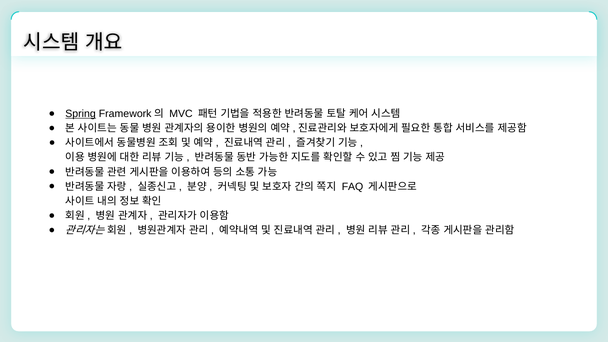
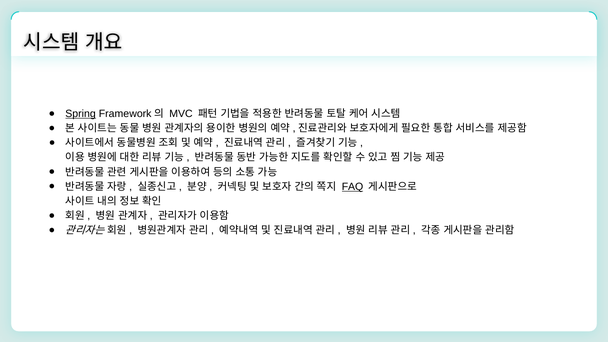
FAQ underline: none -> present (352, 187)
